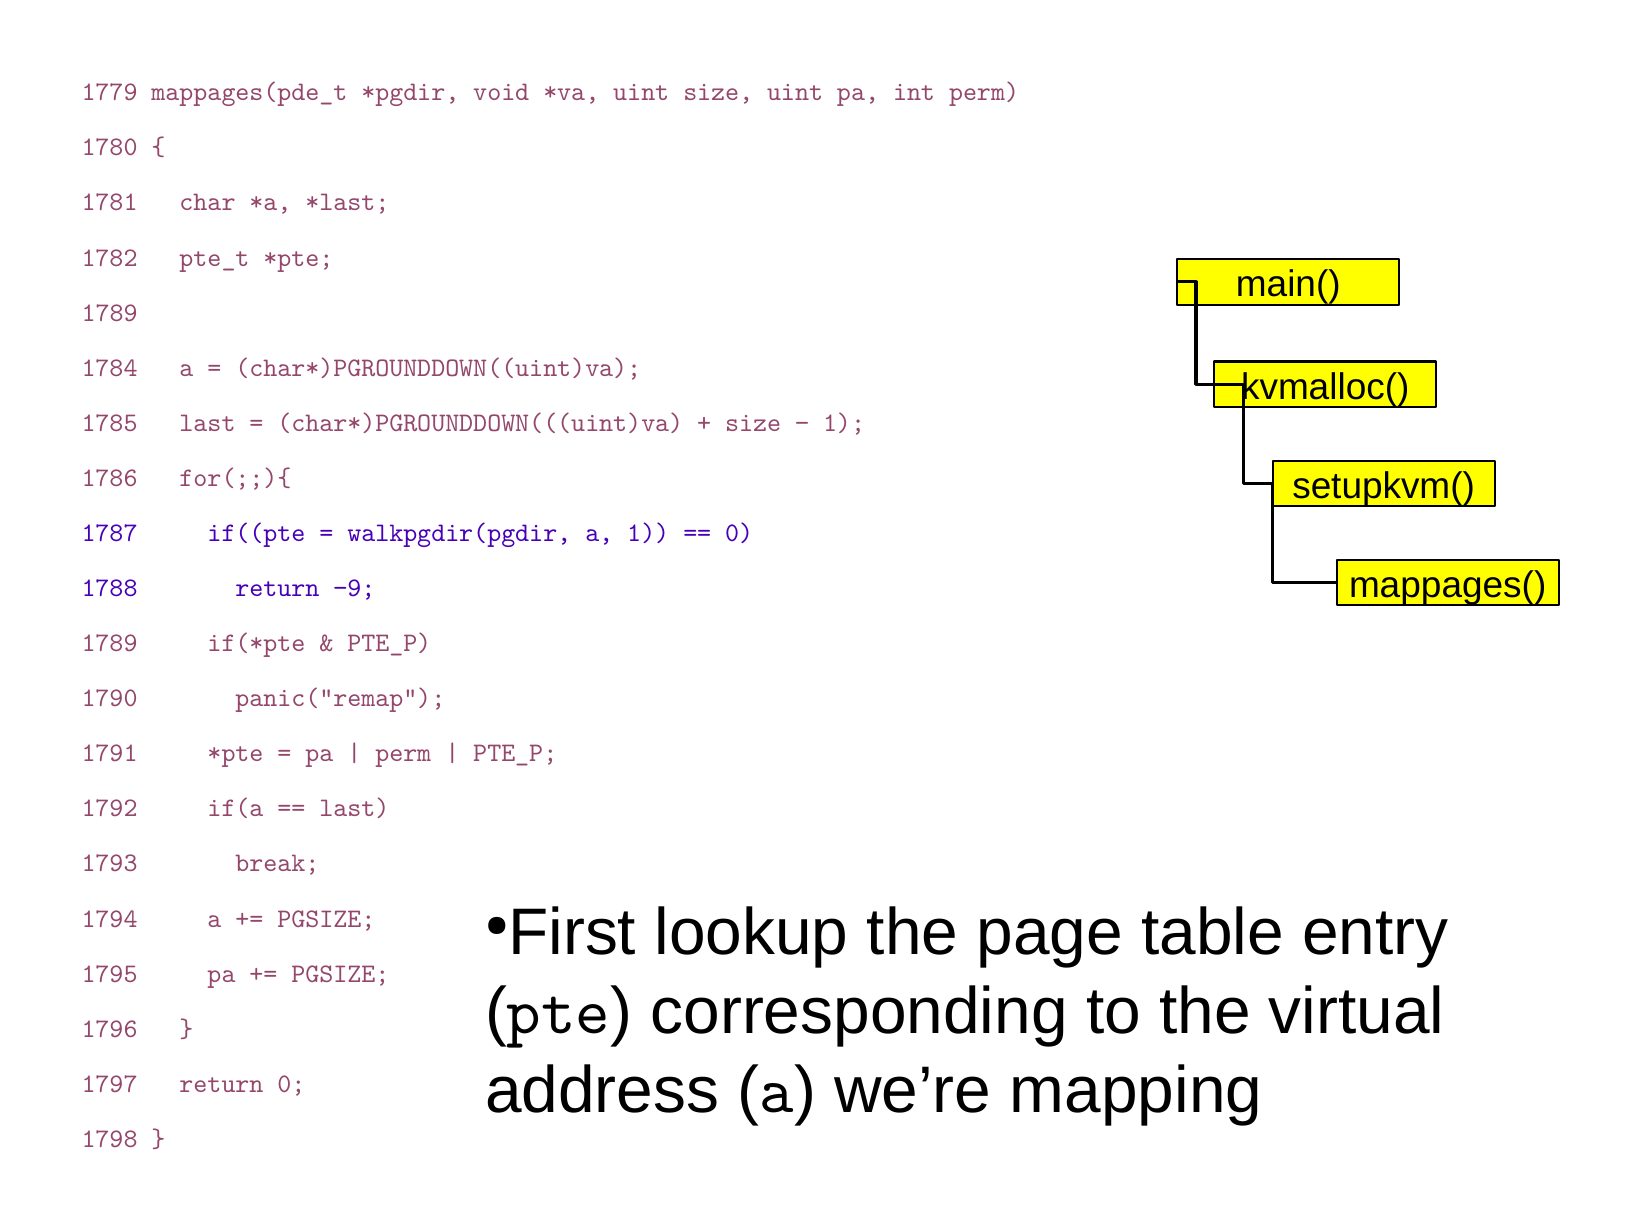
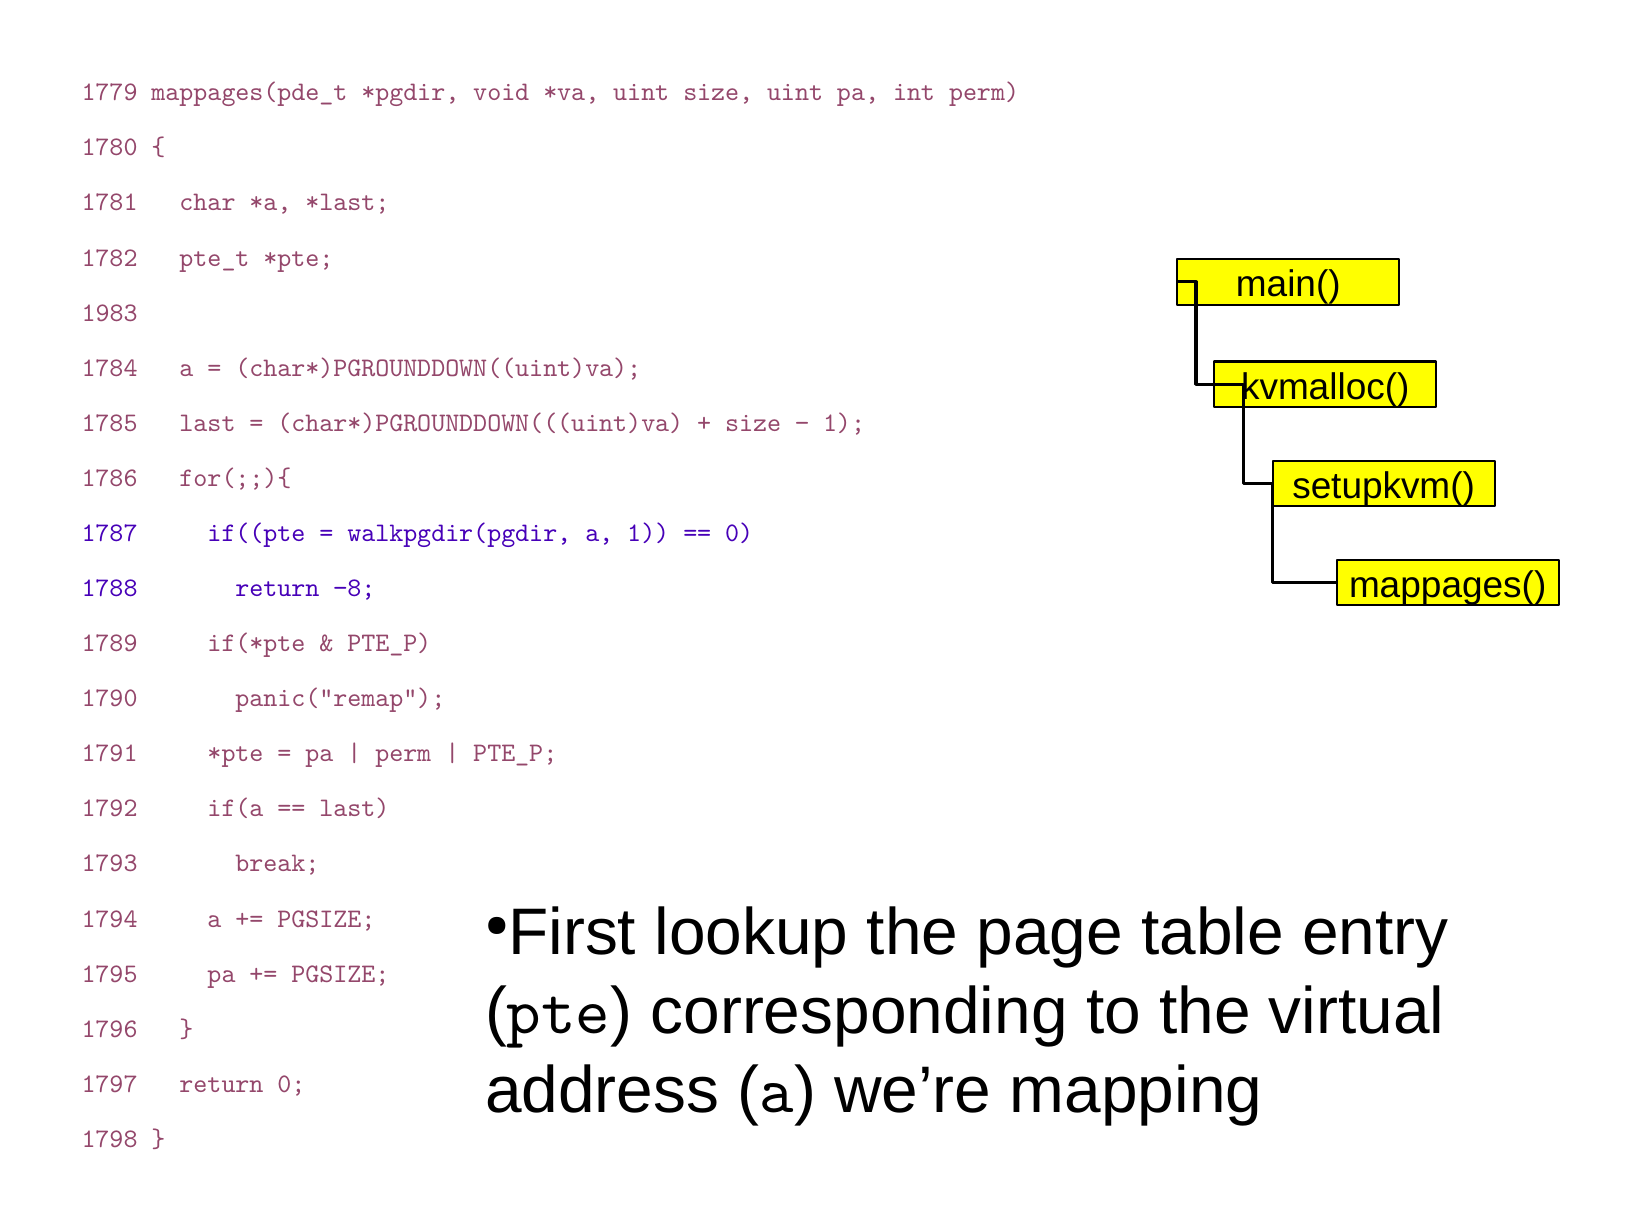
1789: 1789 -> 1983 (110, 312)
−9: −9 -> −8 (354, 588)
